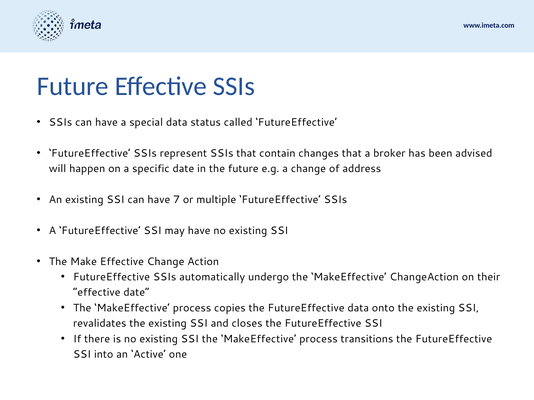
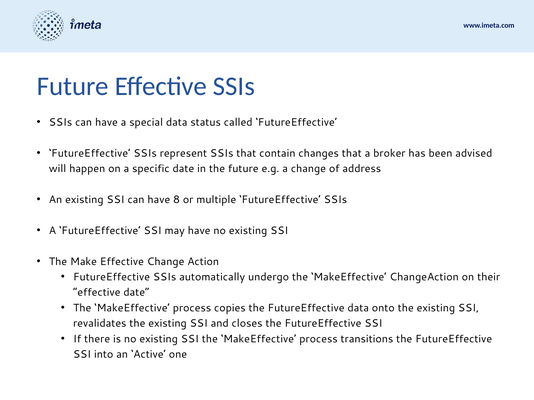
7: 7 -> 8 (177, 200)
